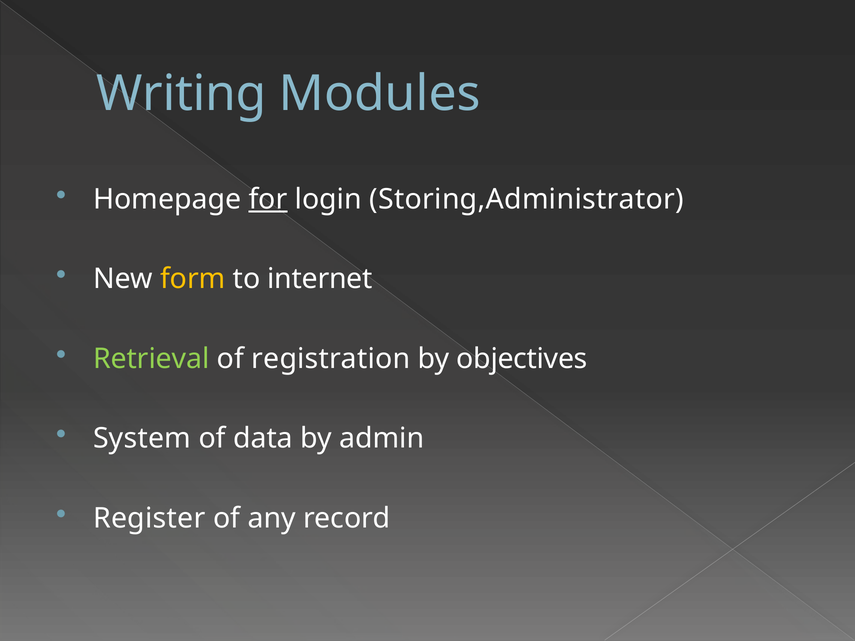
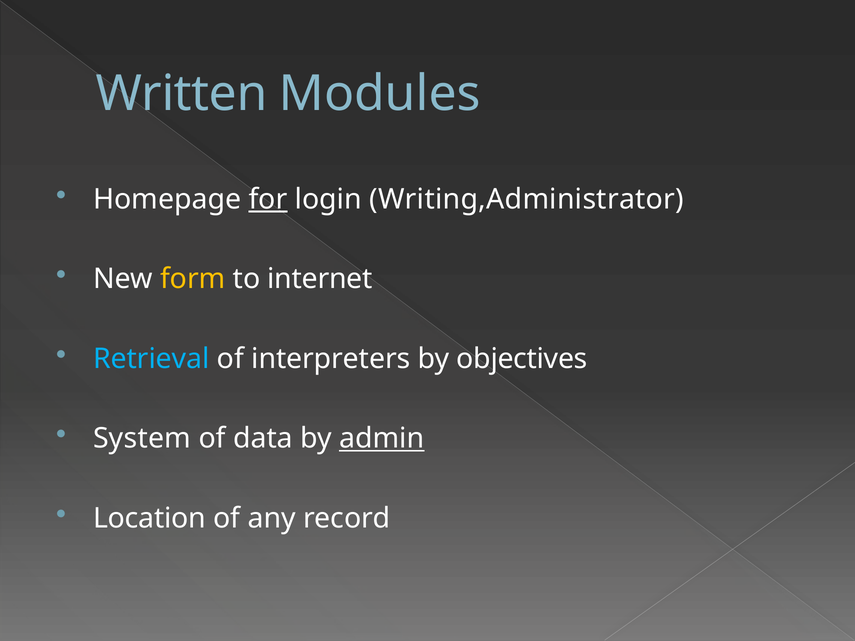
Writing: Writing -> Written (181, 94)
Storing,Administrator: Storing,Administrator -> Writing,Administrator (527, 199)
Retrieval colour: light green -> light blue (151, 359)
registration: registration -> interpreters (331, 359)
admin underline: none -> present (382, 439)
Register: Register -> Location (150, 518)
